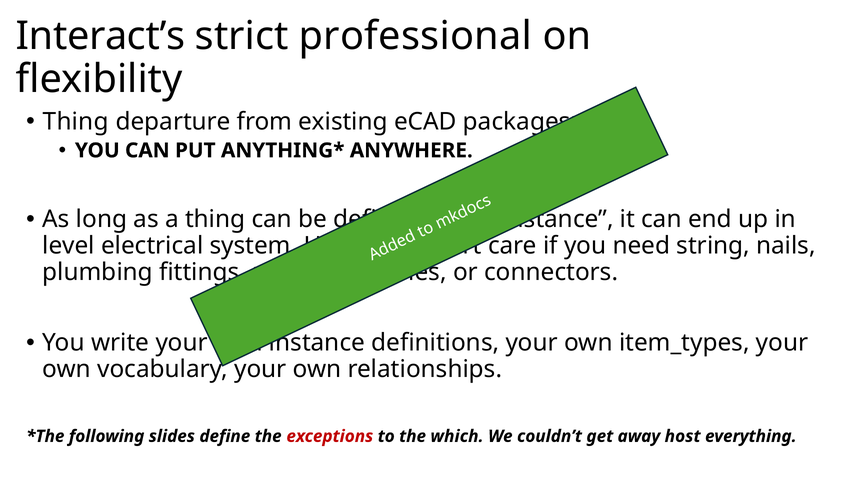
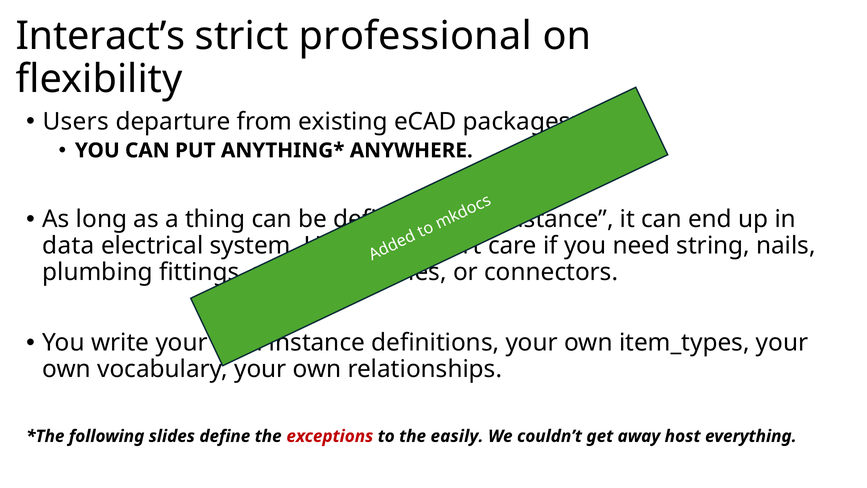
Thing: Thing -> Users (76, 121)
level: level -> data (68, 246)
which: which -> easily (457, 436)
